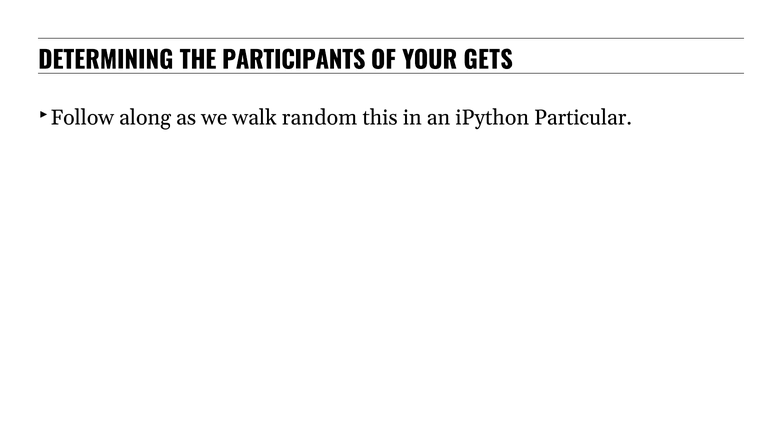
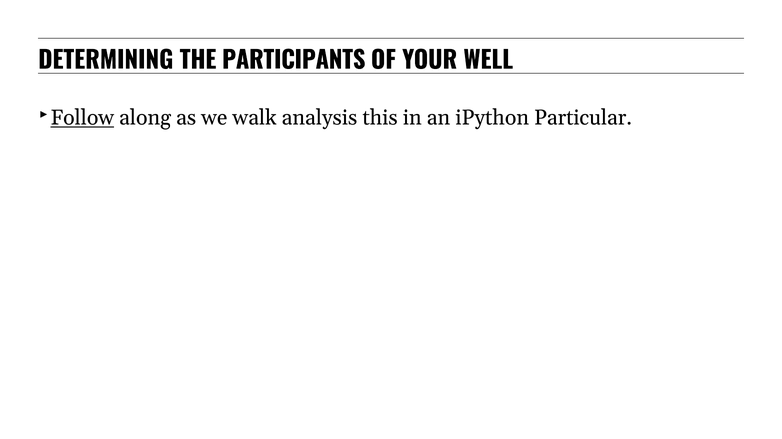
GETS: GETS -> WELL (488, 61)
Follow underline: none -> present (82, 118)
random: random -> analysis (320, 118)
